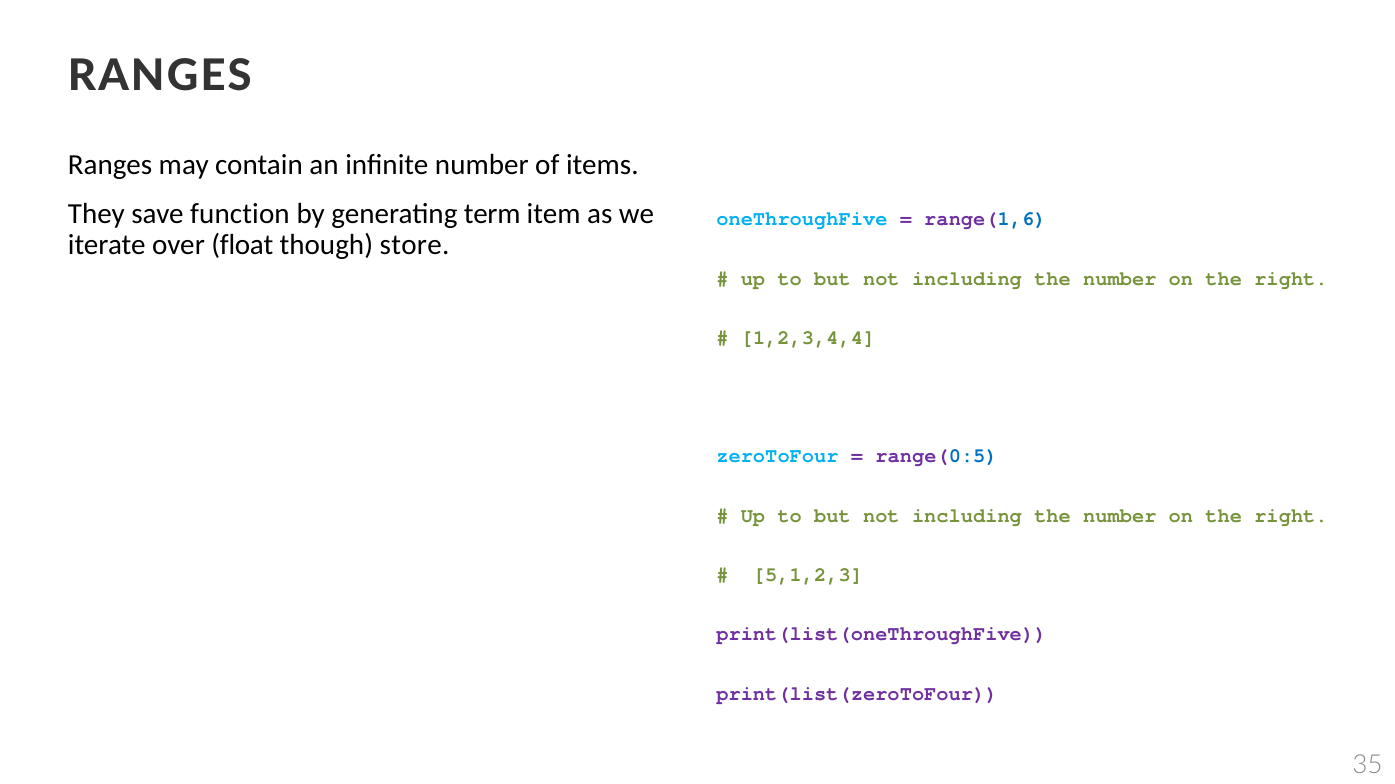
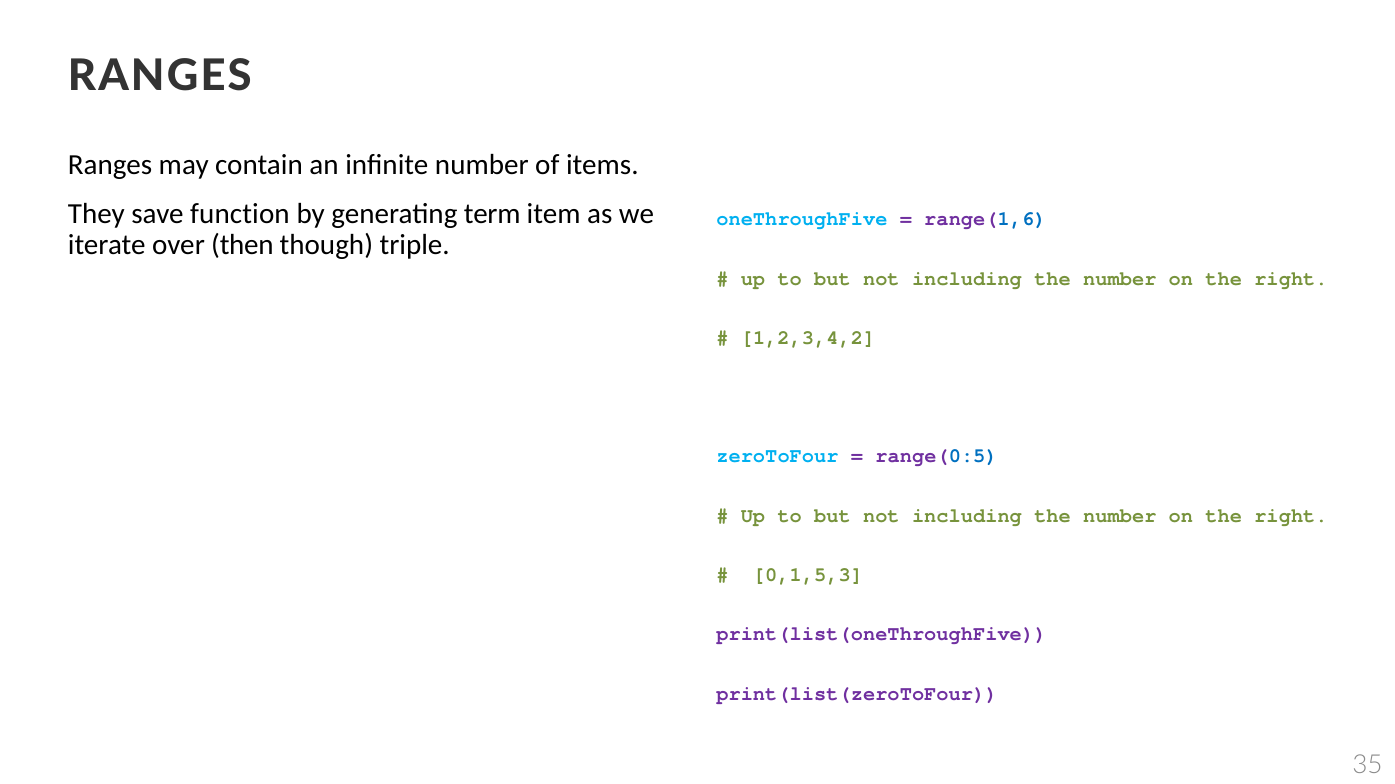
float: float -> then (242, 245)
store: store -> triple (415, 245)
1,2,3,4,4: 1,2,3,4,4 -> 1,2,3,4,2 (808, 338)
5,1,2,3: 5,1,2,3 -> 0,1,5,3 (808, 575)
